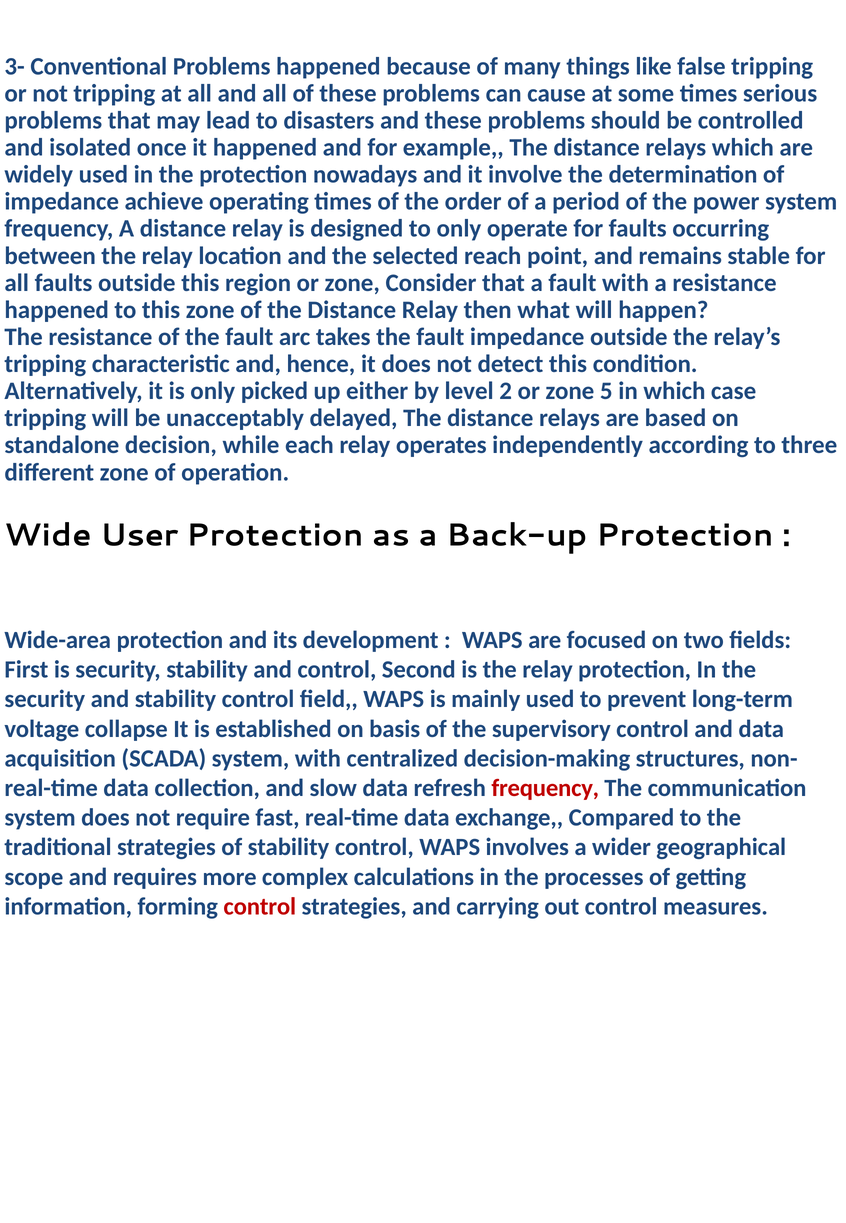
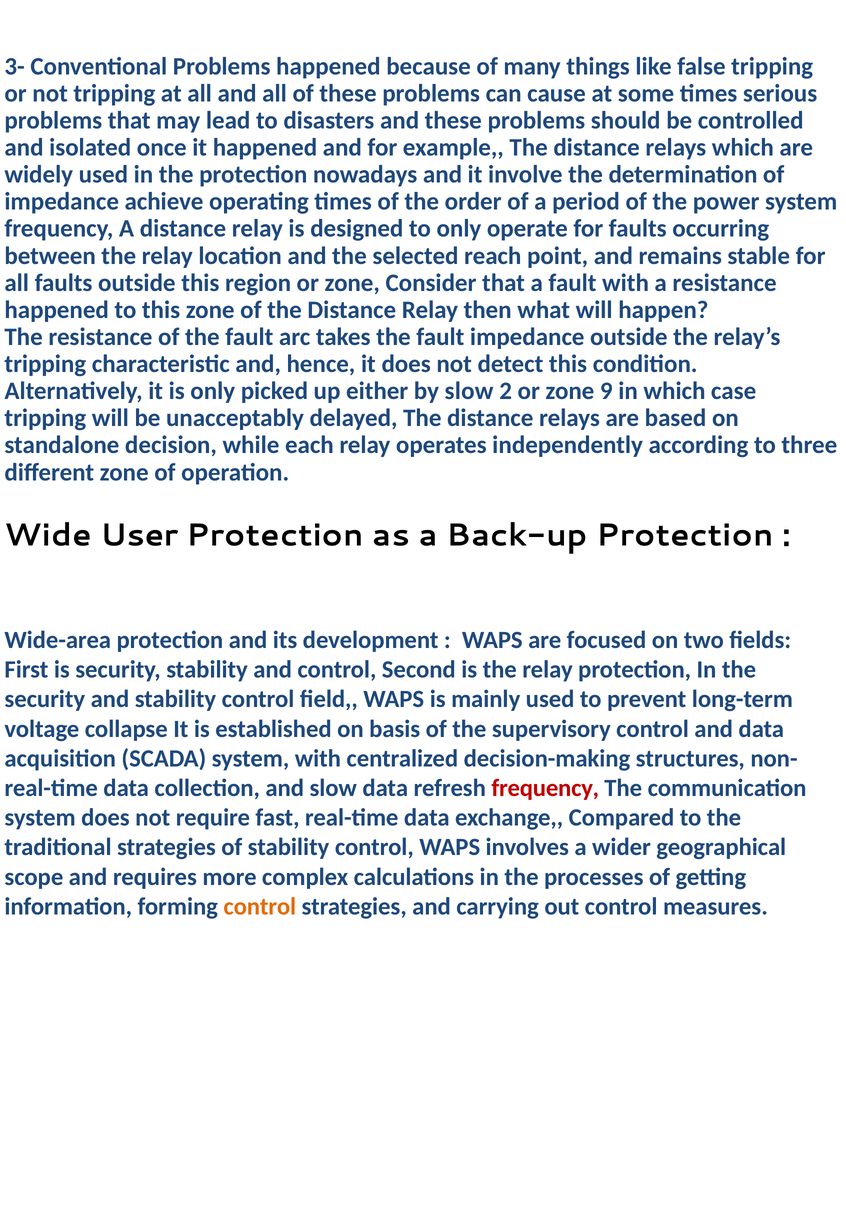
by level: level -> slow (469, 391)
5: 5 -> 9 (606, 391)
control colour: red -> orange (260, 906)
